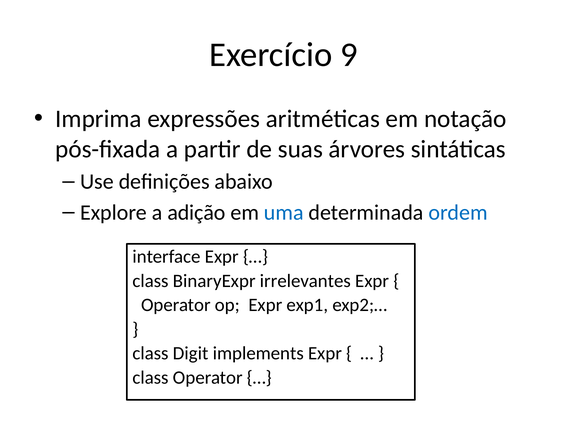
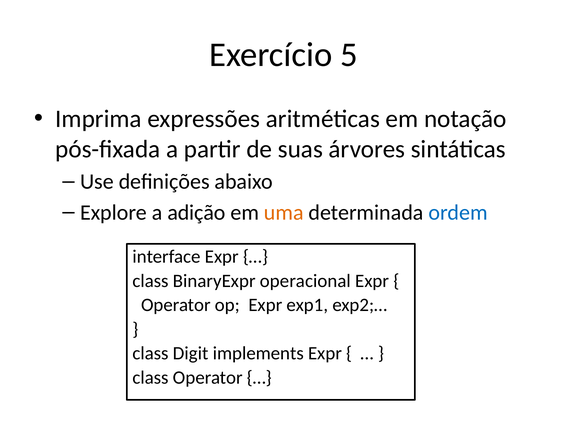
9: 9 -> 5 (349, 55)
uma colour: blue -> orange (284, 213)
irrelevantes: irrelevantes -> operacional (305, 281)
